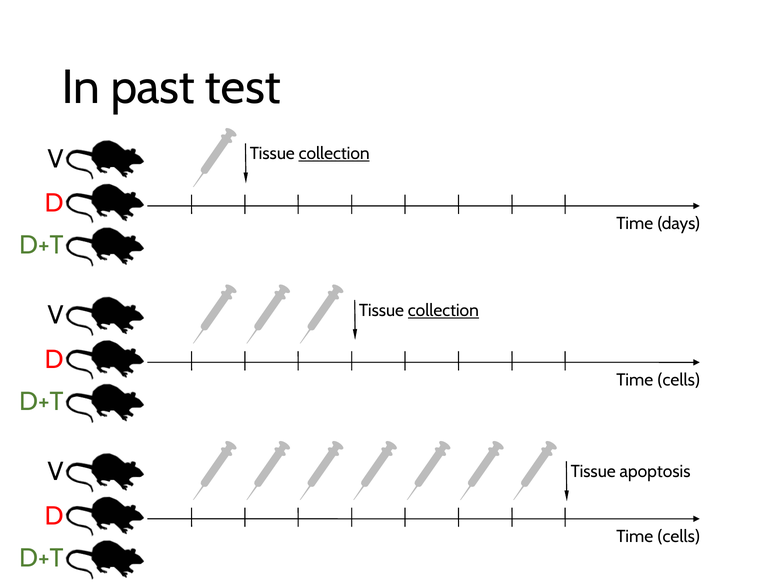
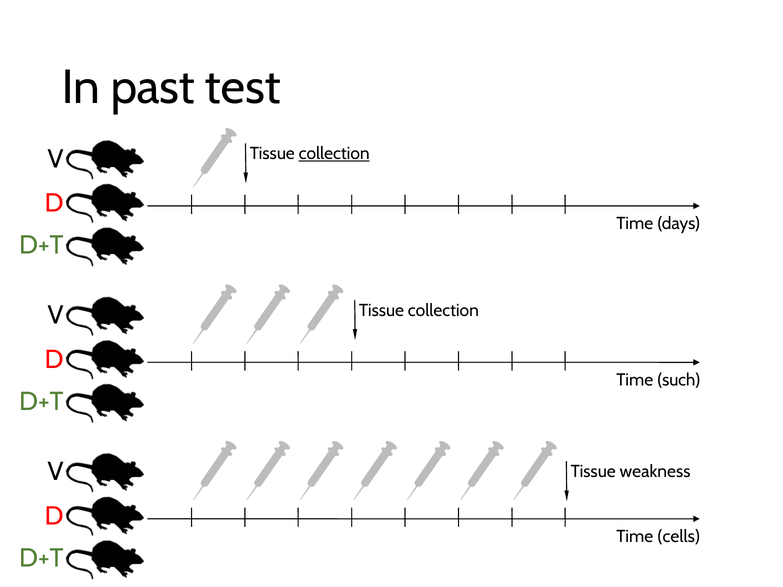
collection underline: present -> none (443, 310)
cells: cells -> such (679, 380)
apoptosis: apoptosis -> weakness (655, 472)
